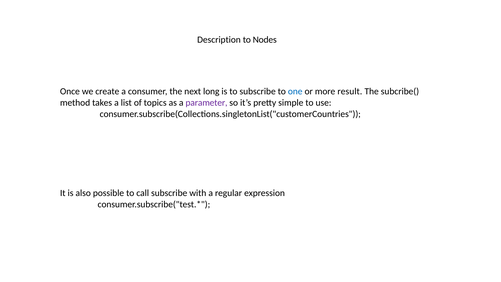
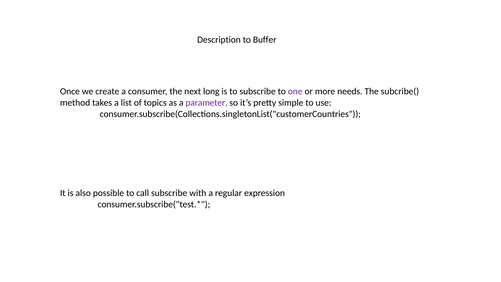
Nodes: Nodes -> Buffer (265, 40)
one colour: blue -> purple (295, 91)
result: result -> needs (350, 91)
